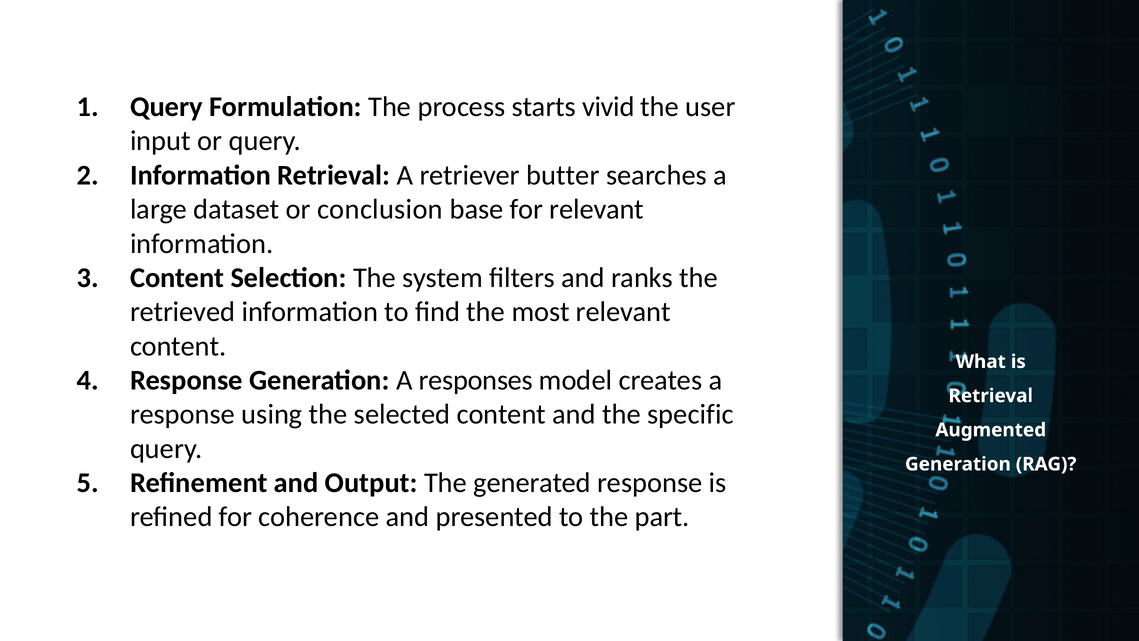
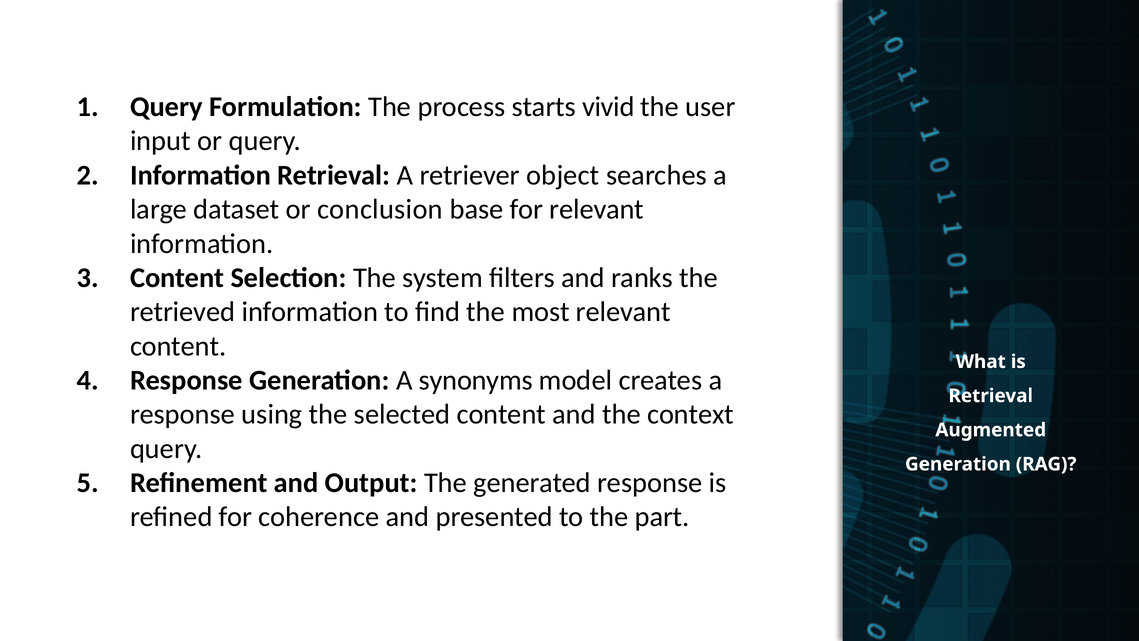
butter: butter -> object (563, 175)
responses: responses -> synonyms (476, 380)
specific: specific -> context (691, 414)
